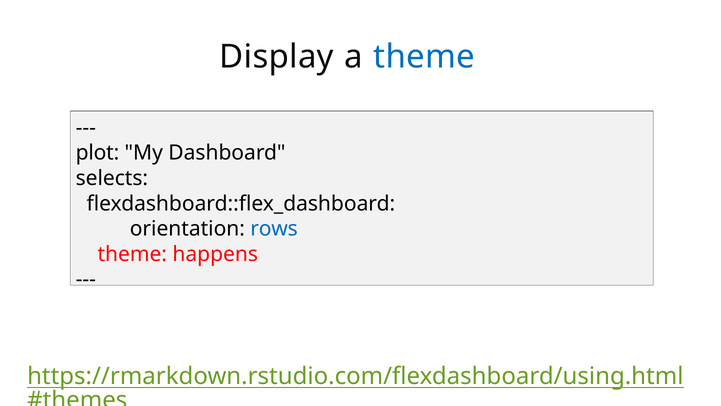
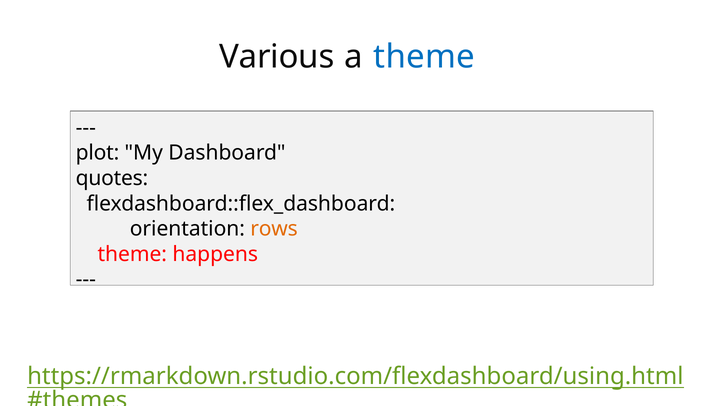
Display: Display -> Various (277, 57)
selects: selects -> quotes (112, 178)
rows colour: blue -> orange (274, 229)
